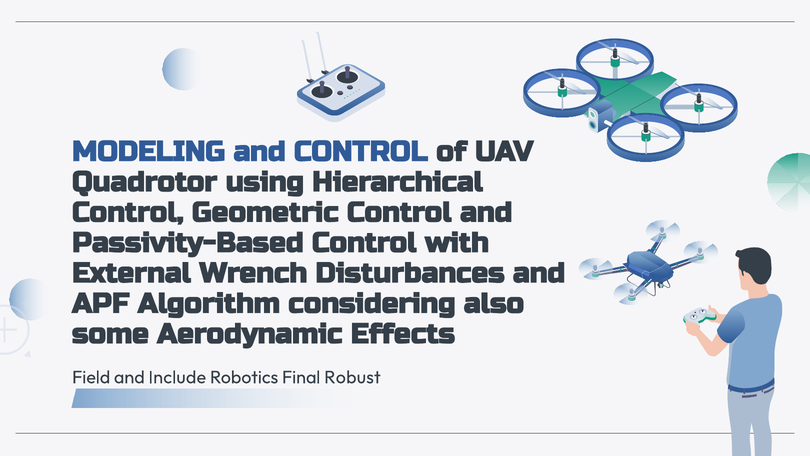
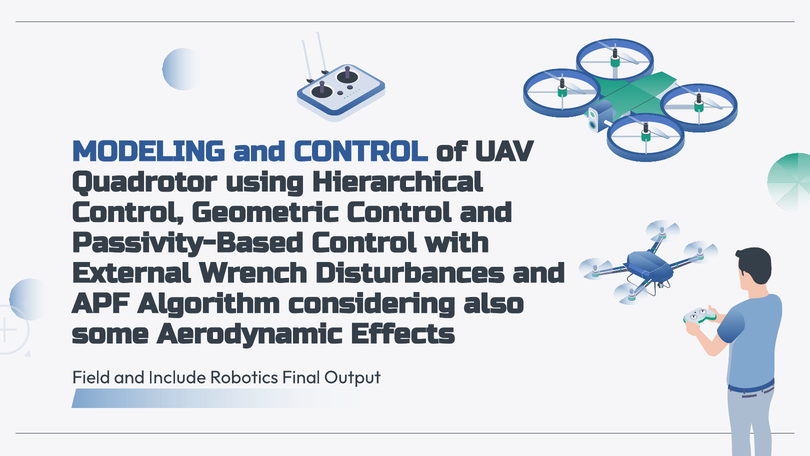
Robust: Robust -> Output (352, 377)
